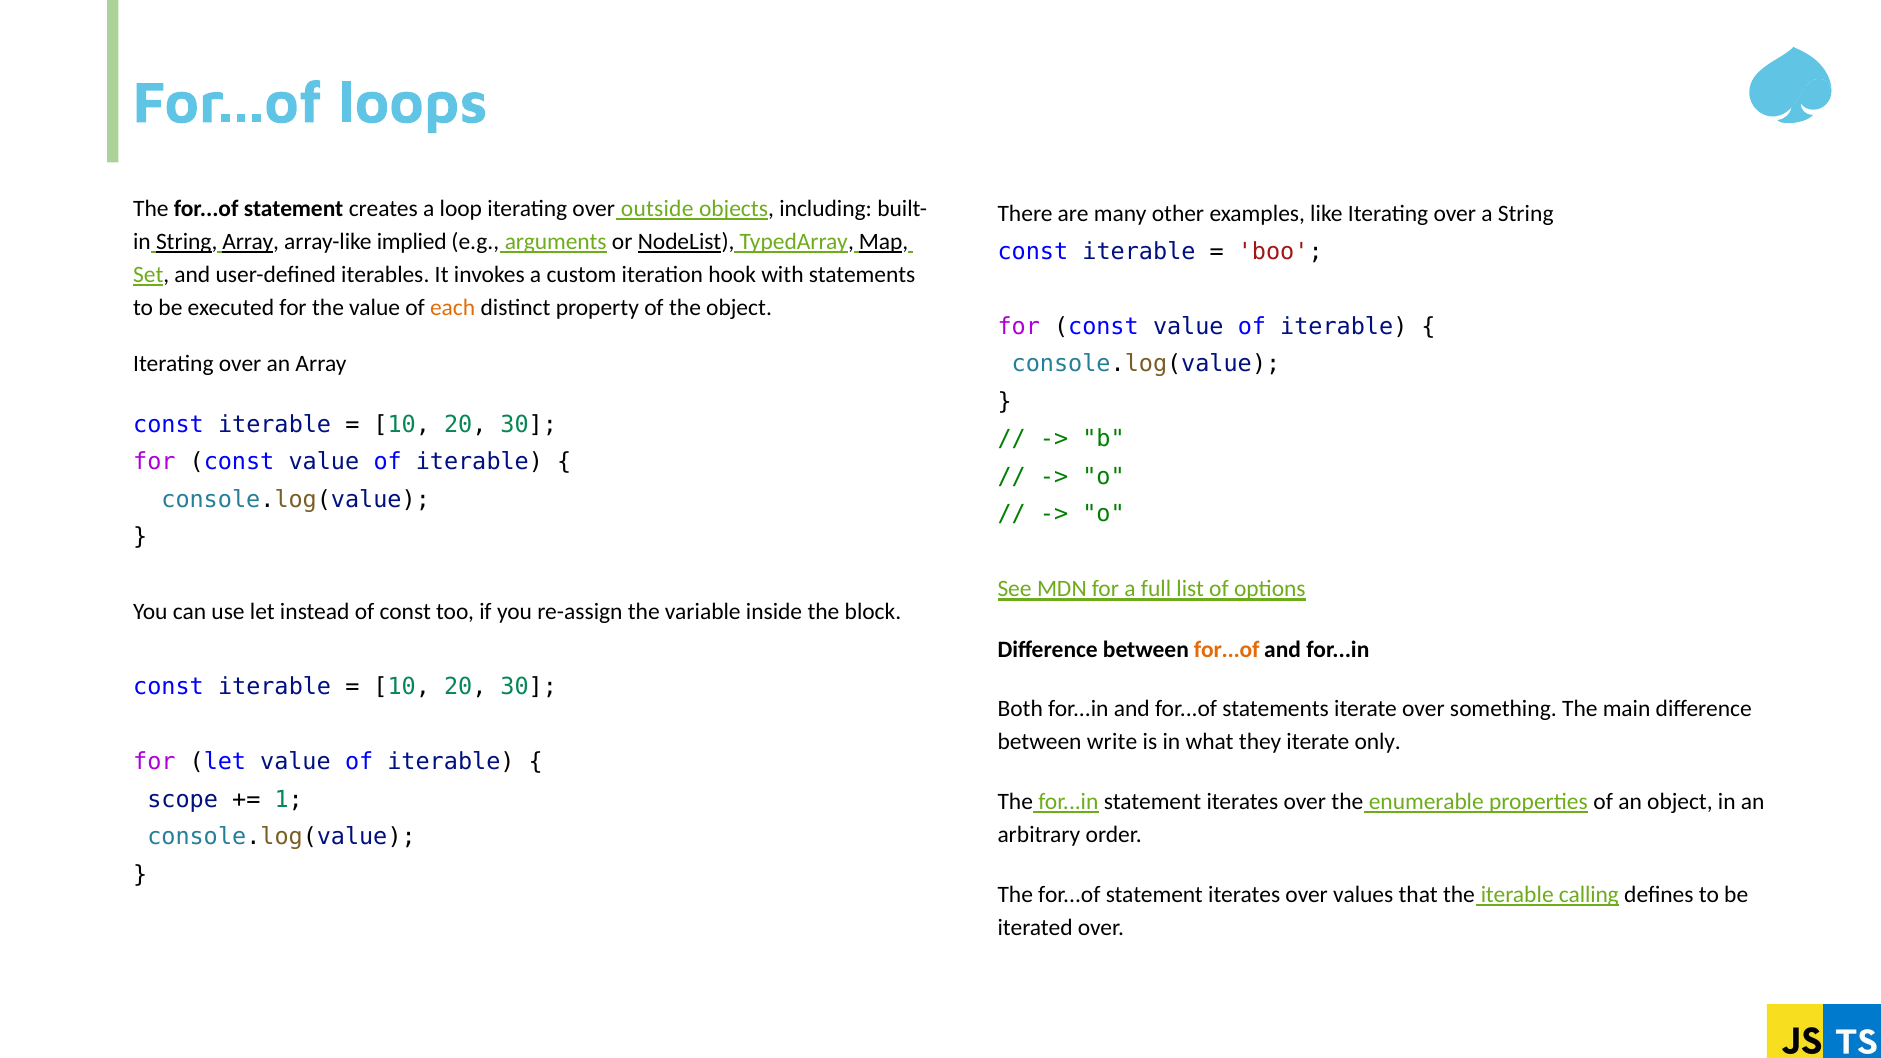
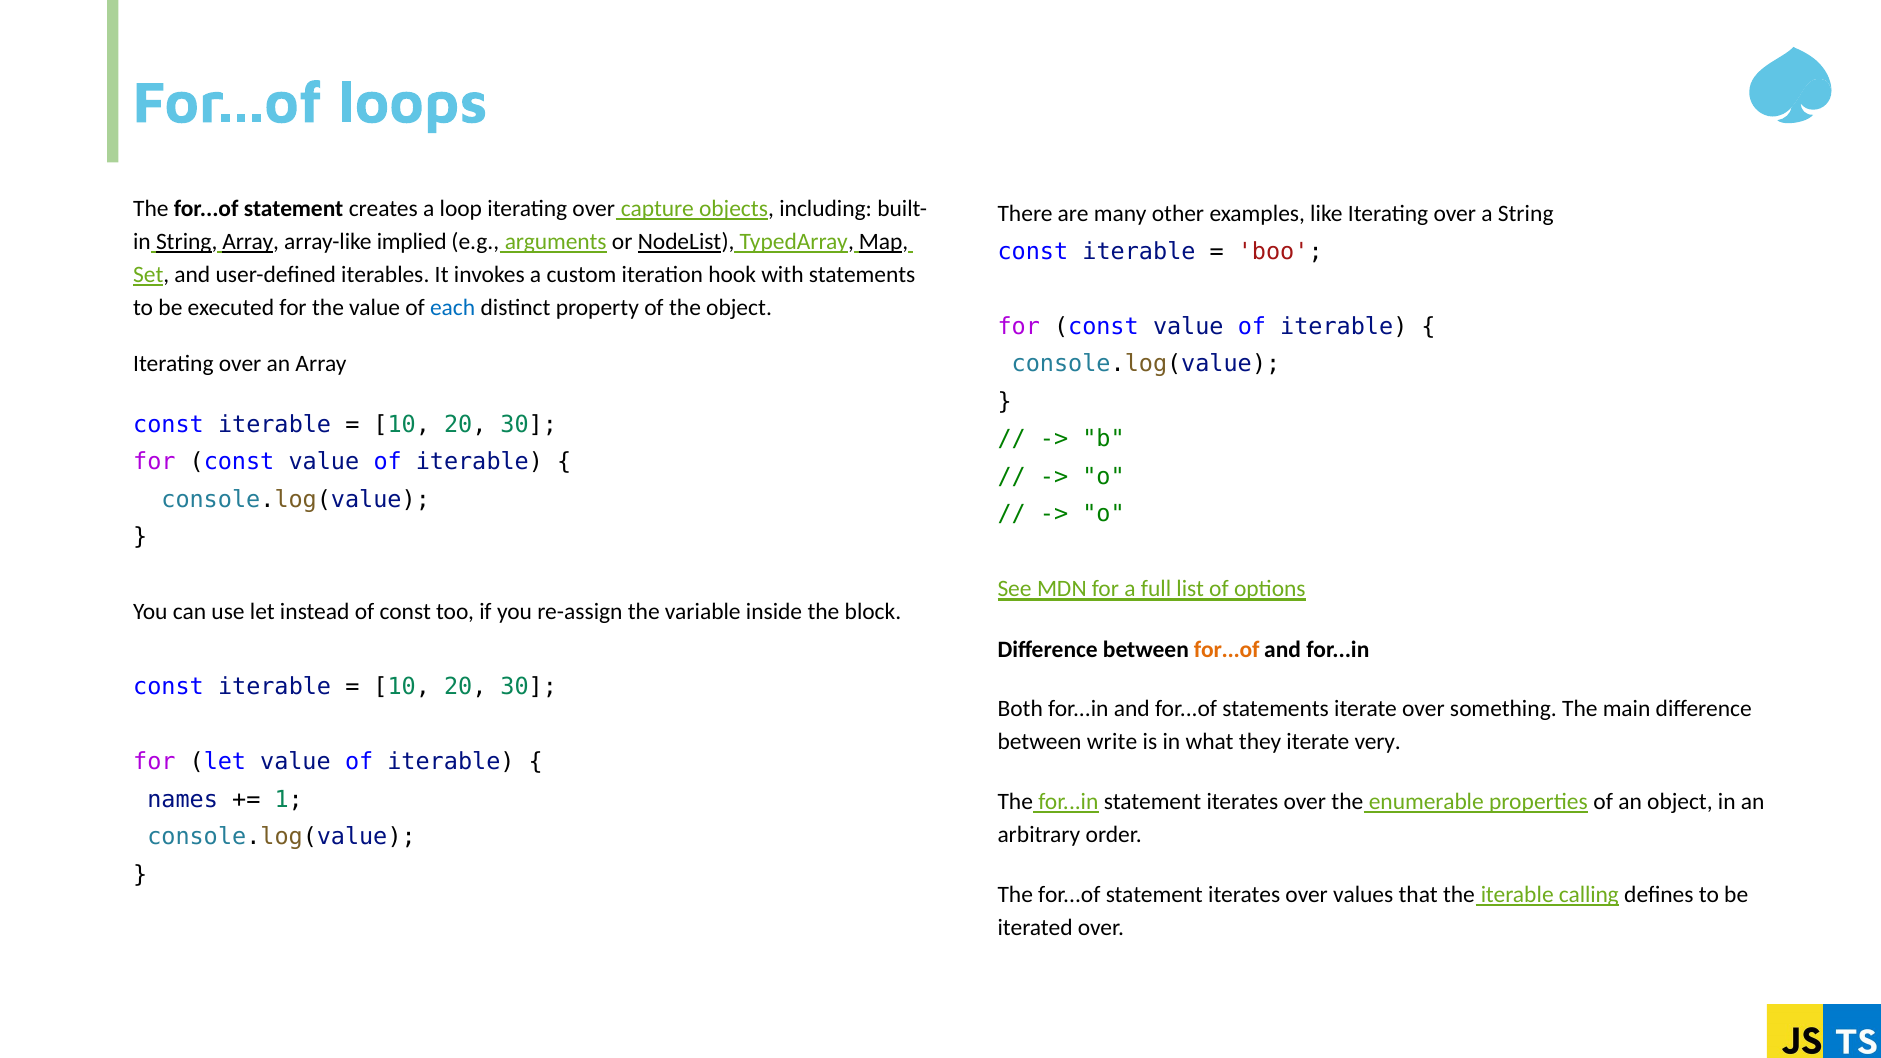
outside: outside -> capture (657, 209)
each colour: orange -> blue (453, 308)
only: only -> very (1378, 742)
scope: scope -> names (183, 800)
